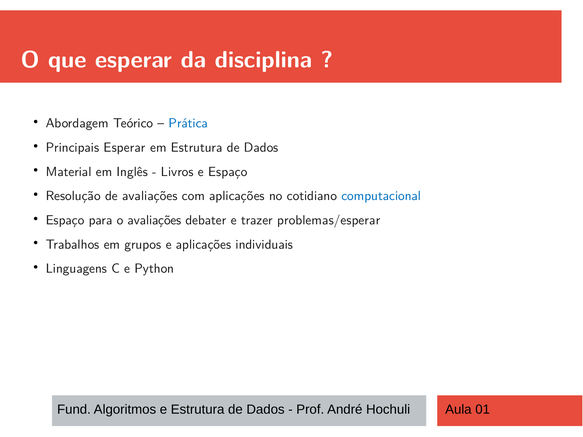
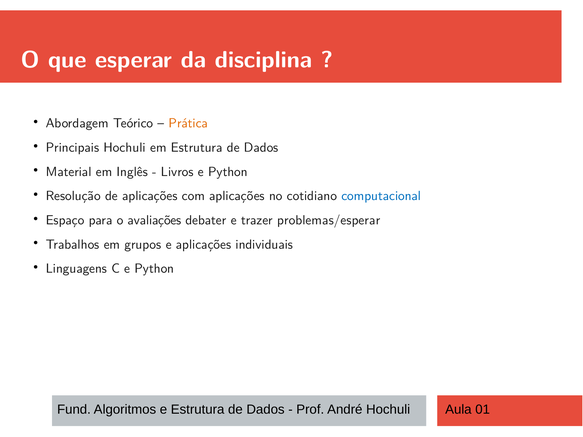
Prática colour: blue -> orange (188, 123)
Principais Esperar: Esperar -> Hochuli (125, 148)
Livros e Espaço: Espaço -> Python (228, 172)
de avaliações: avaliações -> aplicações (150, 196)
